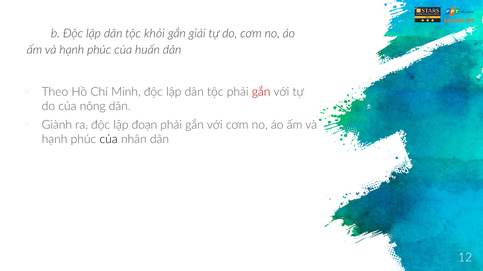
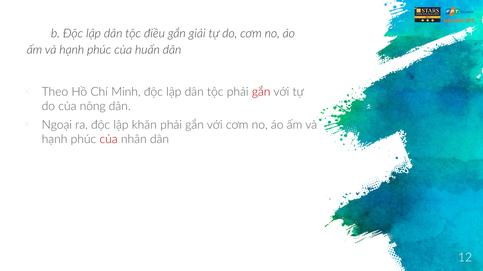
khỏi: khỏi -> điều (154, 33)
Giành: Giành -> Ngoại (57, 125)
đoạn: đoạn -> khăn (144, 125)
của colour: black -> red (109, 140)
